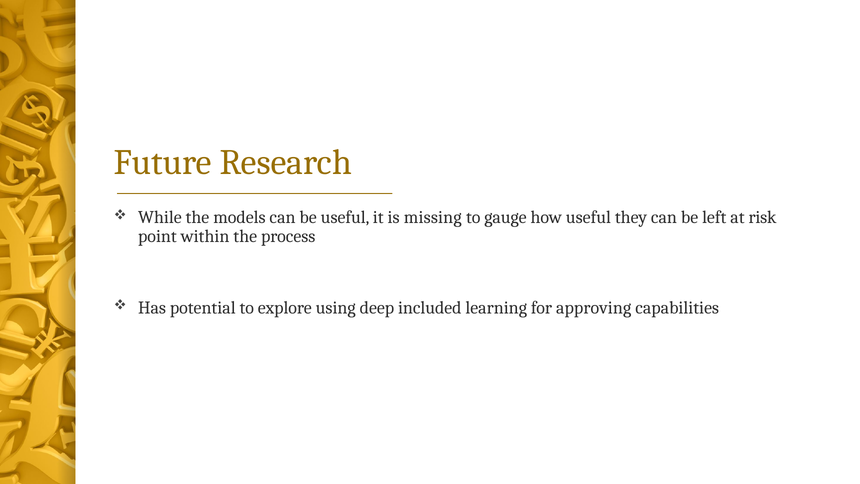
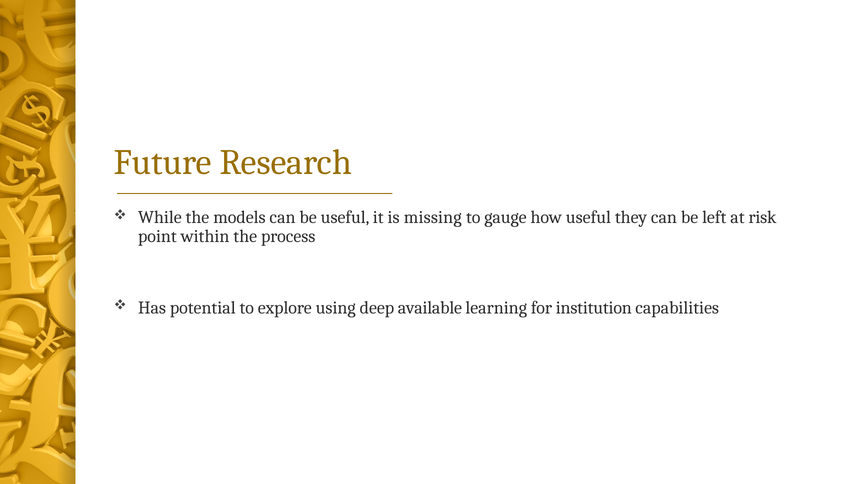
included: included -> available (430, 308)
approving: approving -> institution (594, 308)
